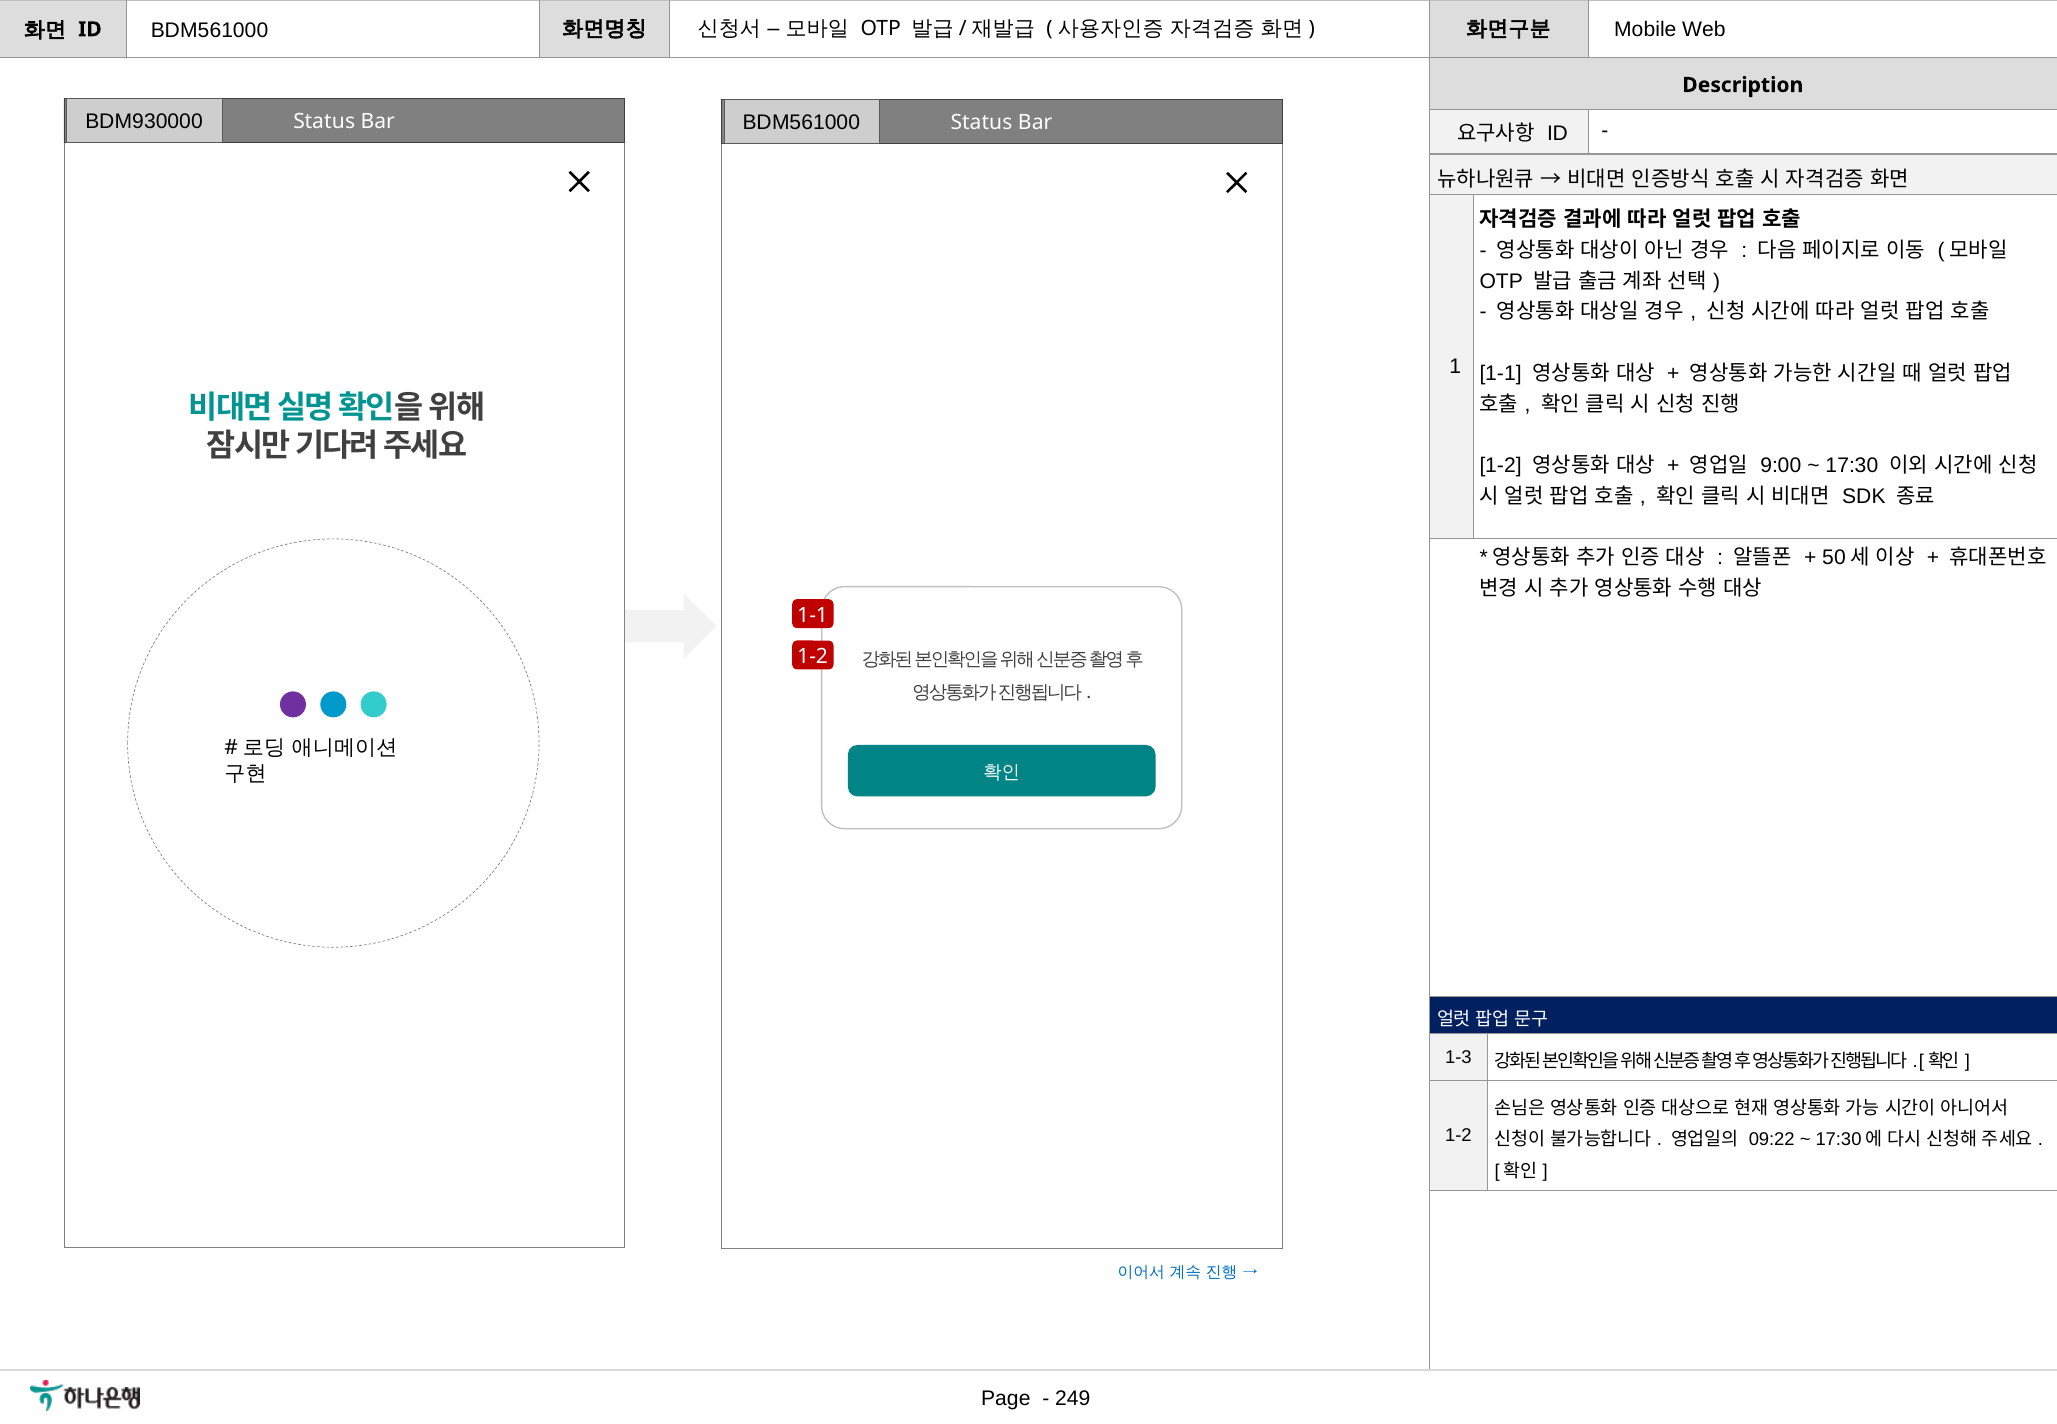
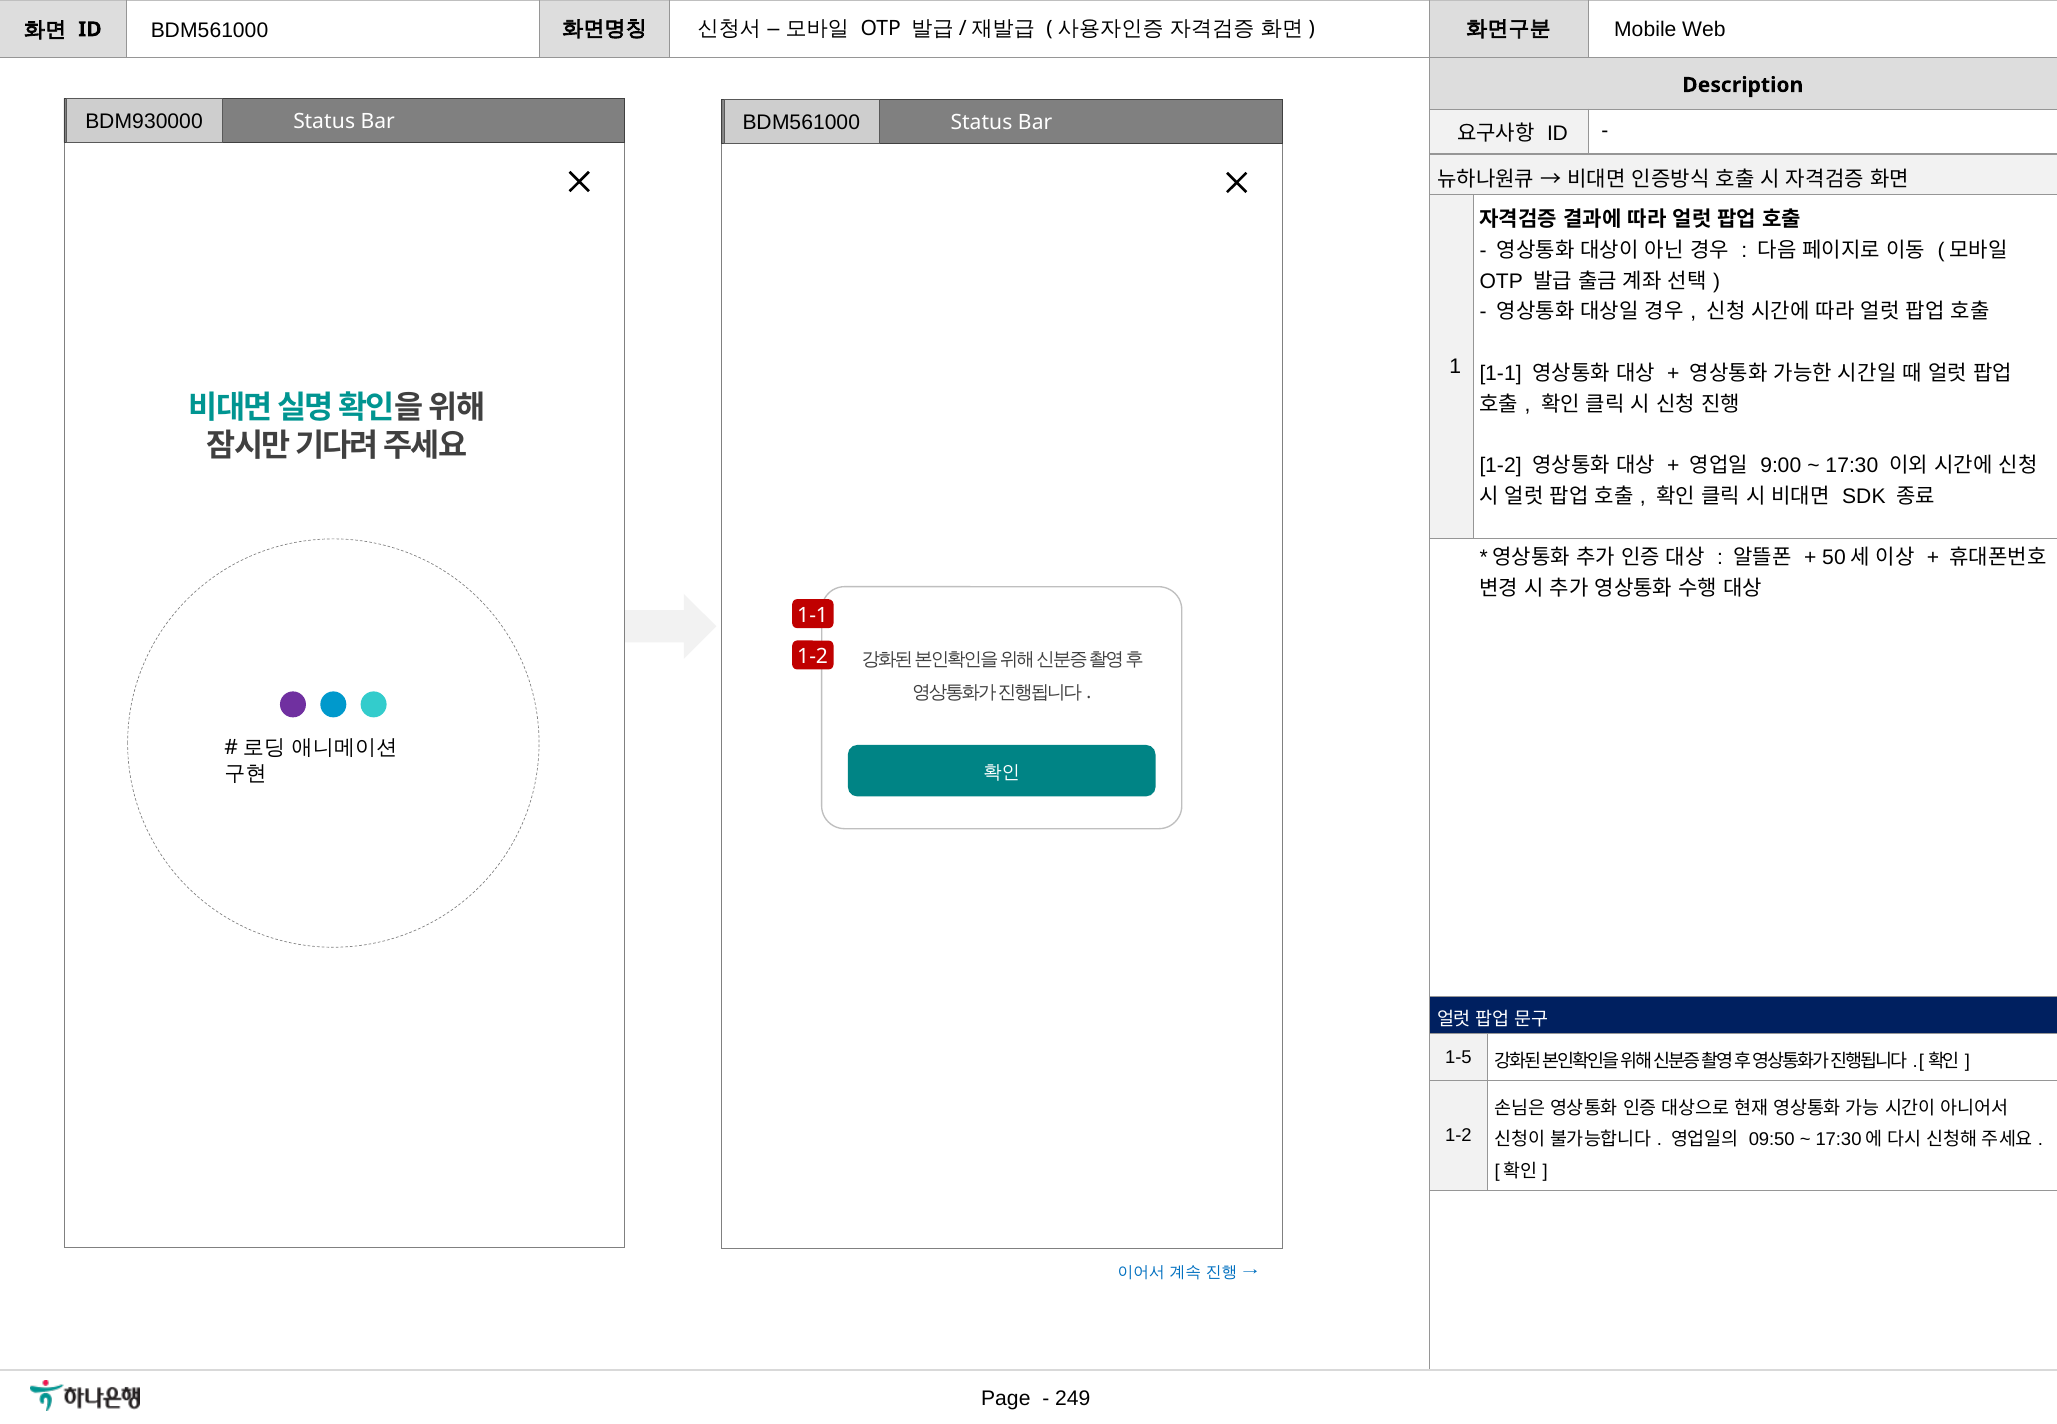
1-3: 1-3 -> 1-5 (1458, 1057)
09:22: 09:22 -> 09:50 (1772, 1140)
